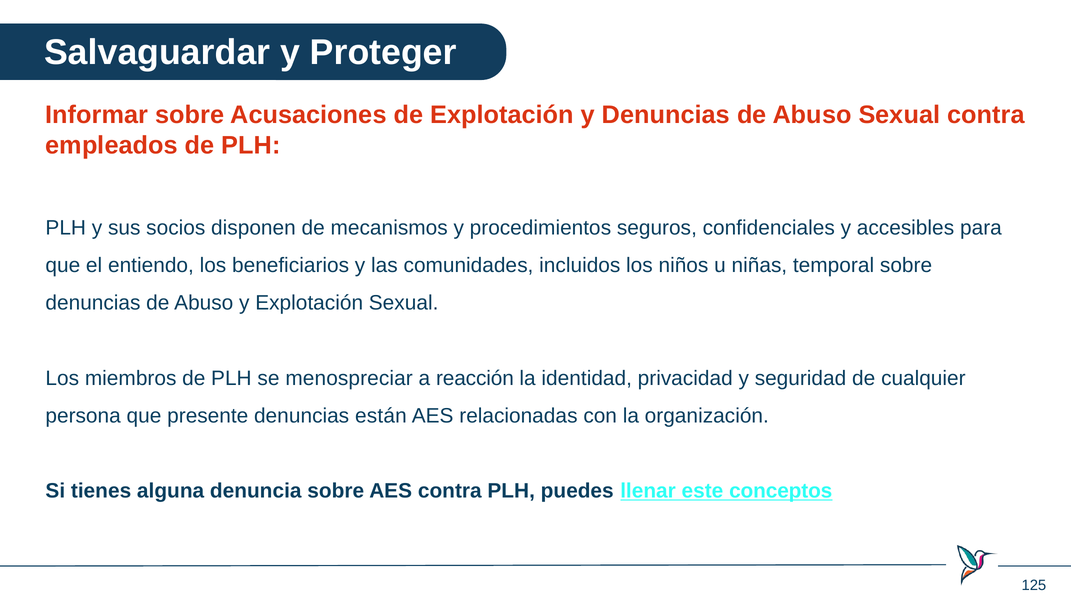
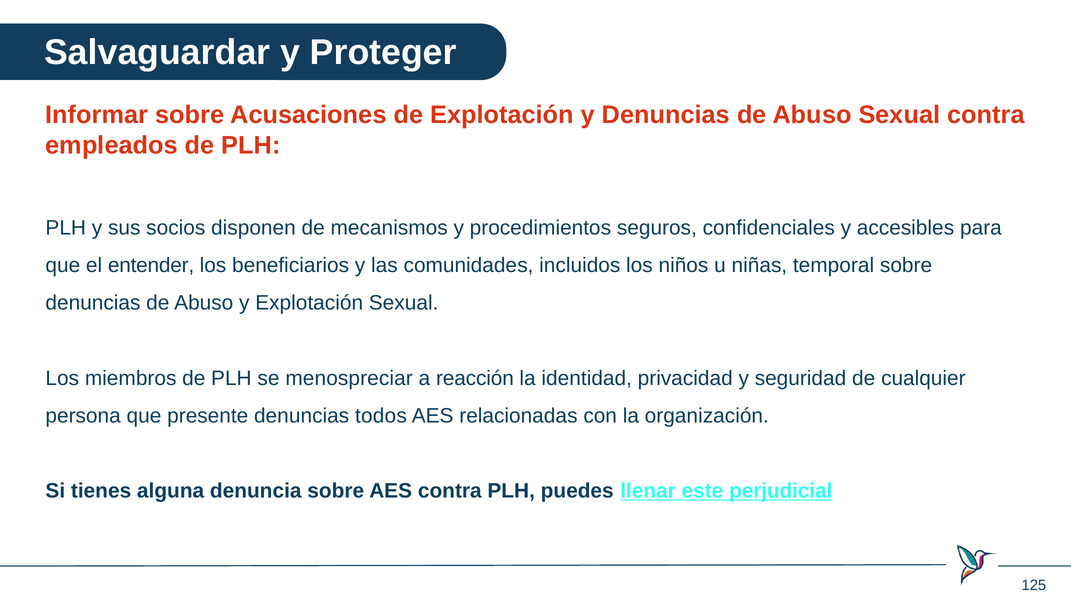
entiendo: entiendo -> entender (151, 265)
están: están -> todos (381, 415)
conceptos: conceptos -> perjudicial (781, 490)
